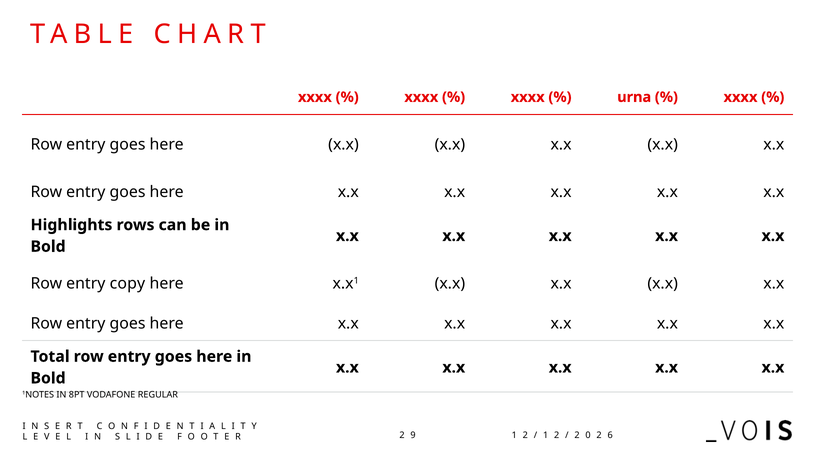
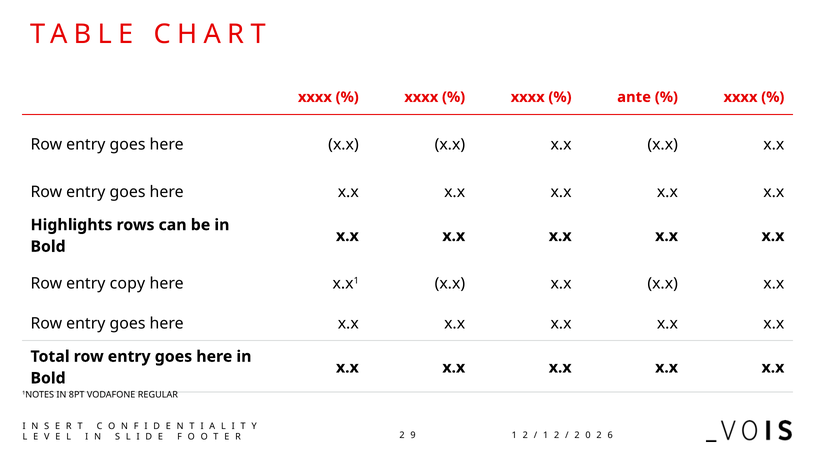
urna: urna -> ante (634, 97)
